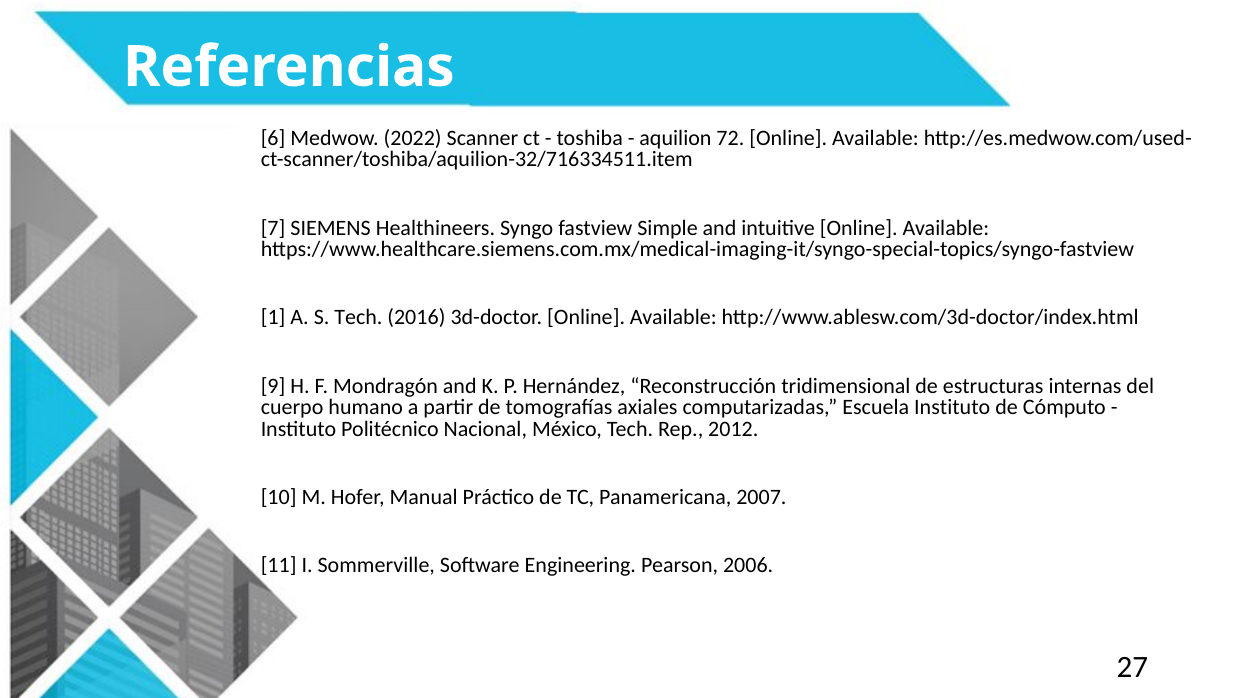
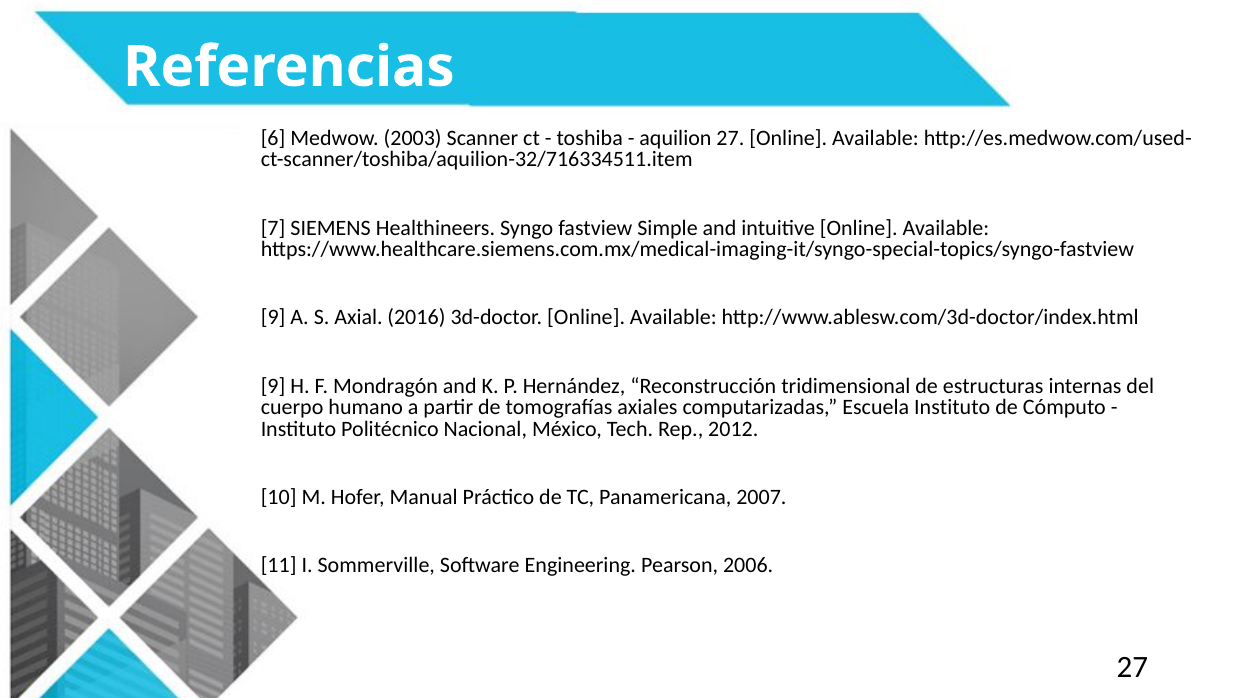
2022: 2022 -> 2003 (413, 138)
aquilion 72: 72 -> 27 (730, 138)
1: 1 -> 9 (273, 318)
S Tech: Tech -> Axial (358, 318)
